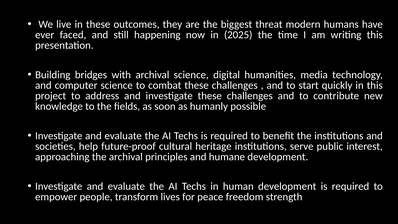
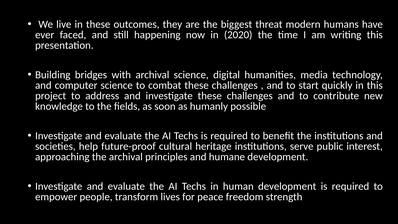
2025: 2025 -> 2020 (238, 35)
